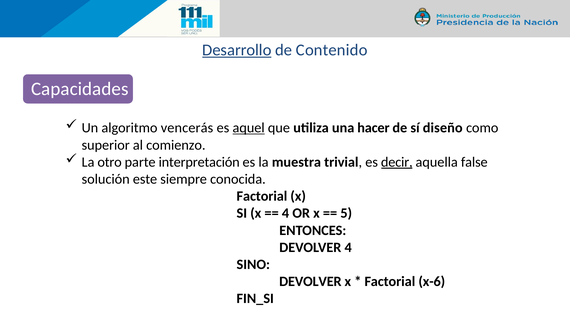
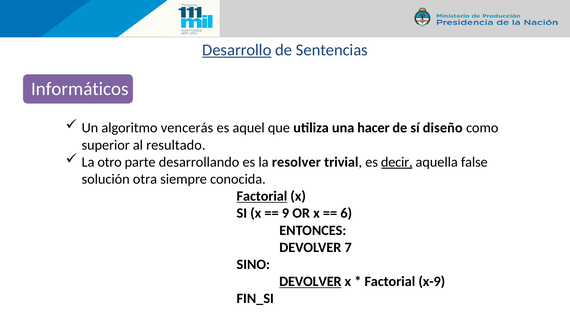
Contenido: Contenido -> Sentencias (332, 50)
Capacidades: Capacidades -> Informáticos (80, 89)
aquel underline: present -> none (249, 128)
comienzo: comienzo -> resultado (176, 145)
interpretación: interpretación -> desarrollando (199, 162)
muestra: muestra -> resolver (296, 162)
este: este -> otra (145, 179)
Factorial underline: none -> present (262, 197)
4: 4 -> 9 (285, 214)
5: 5 -> 6 (346, 214)
DEVOLVER 4: 4 -> 7 (348, 248)
DEVOLVER underline: none -> present (310, 282)
x-6: x-6 -> x-9 (432, 282)
